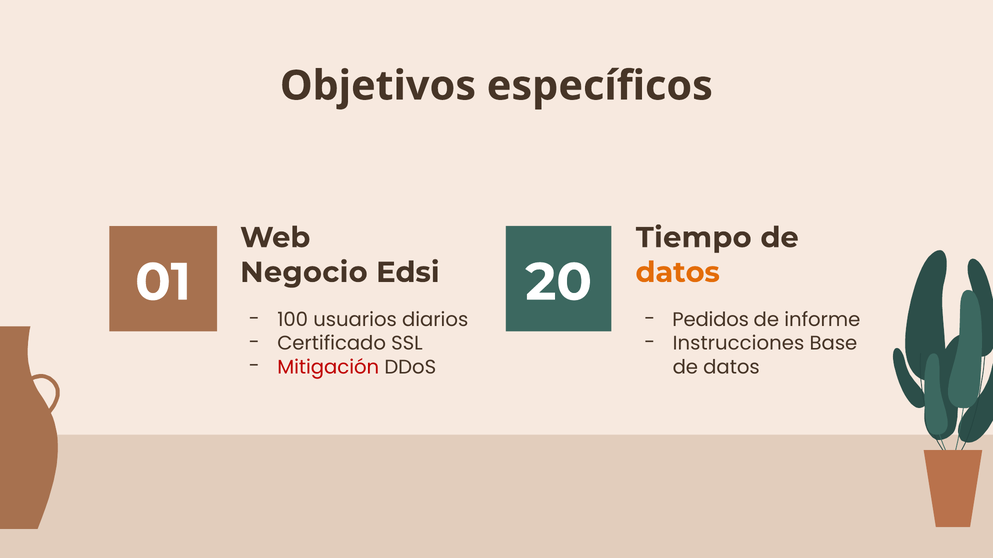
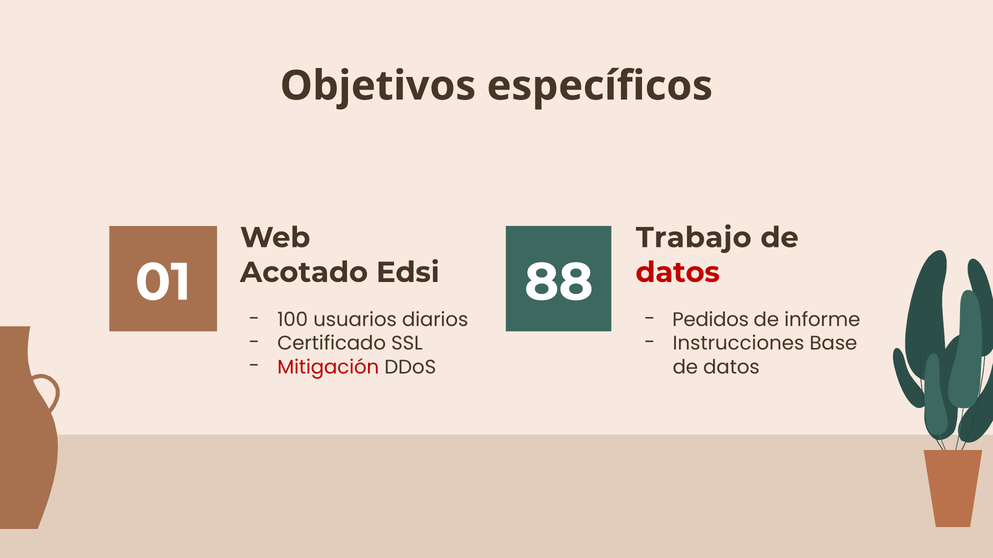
Tiempo: Tiempo -> Trabajo (694, 238)
Negocio: Negocio -> Acotado (304, 273)
20: 20 -> 88 (559, 283)
datos colour: orange -> red (678, 273)
